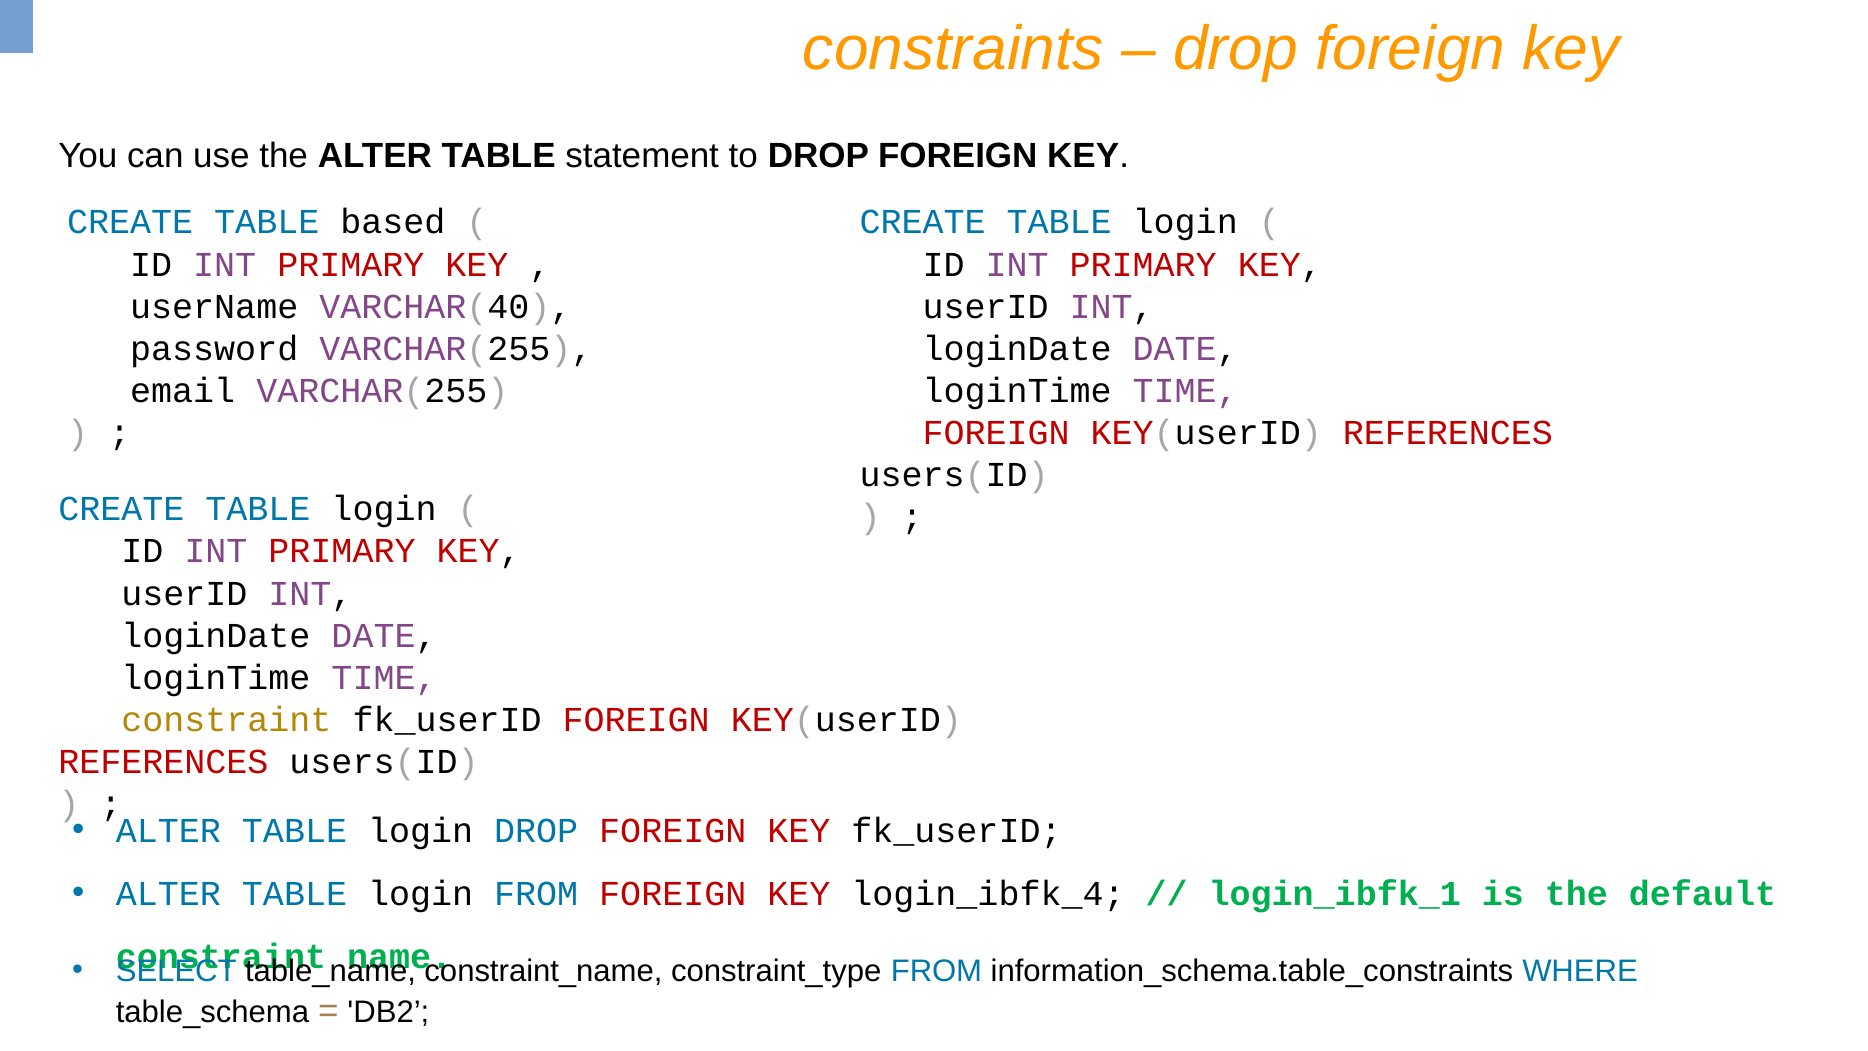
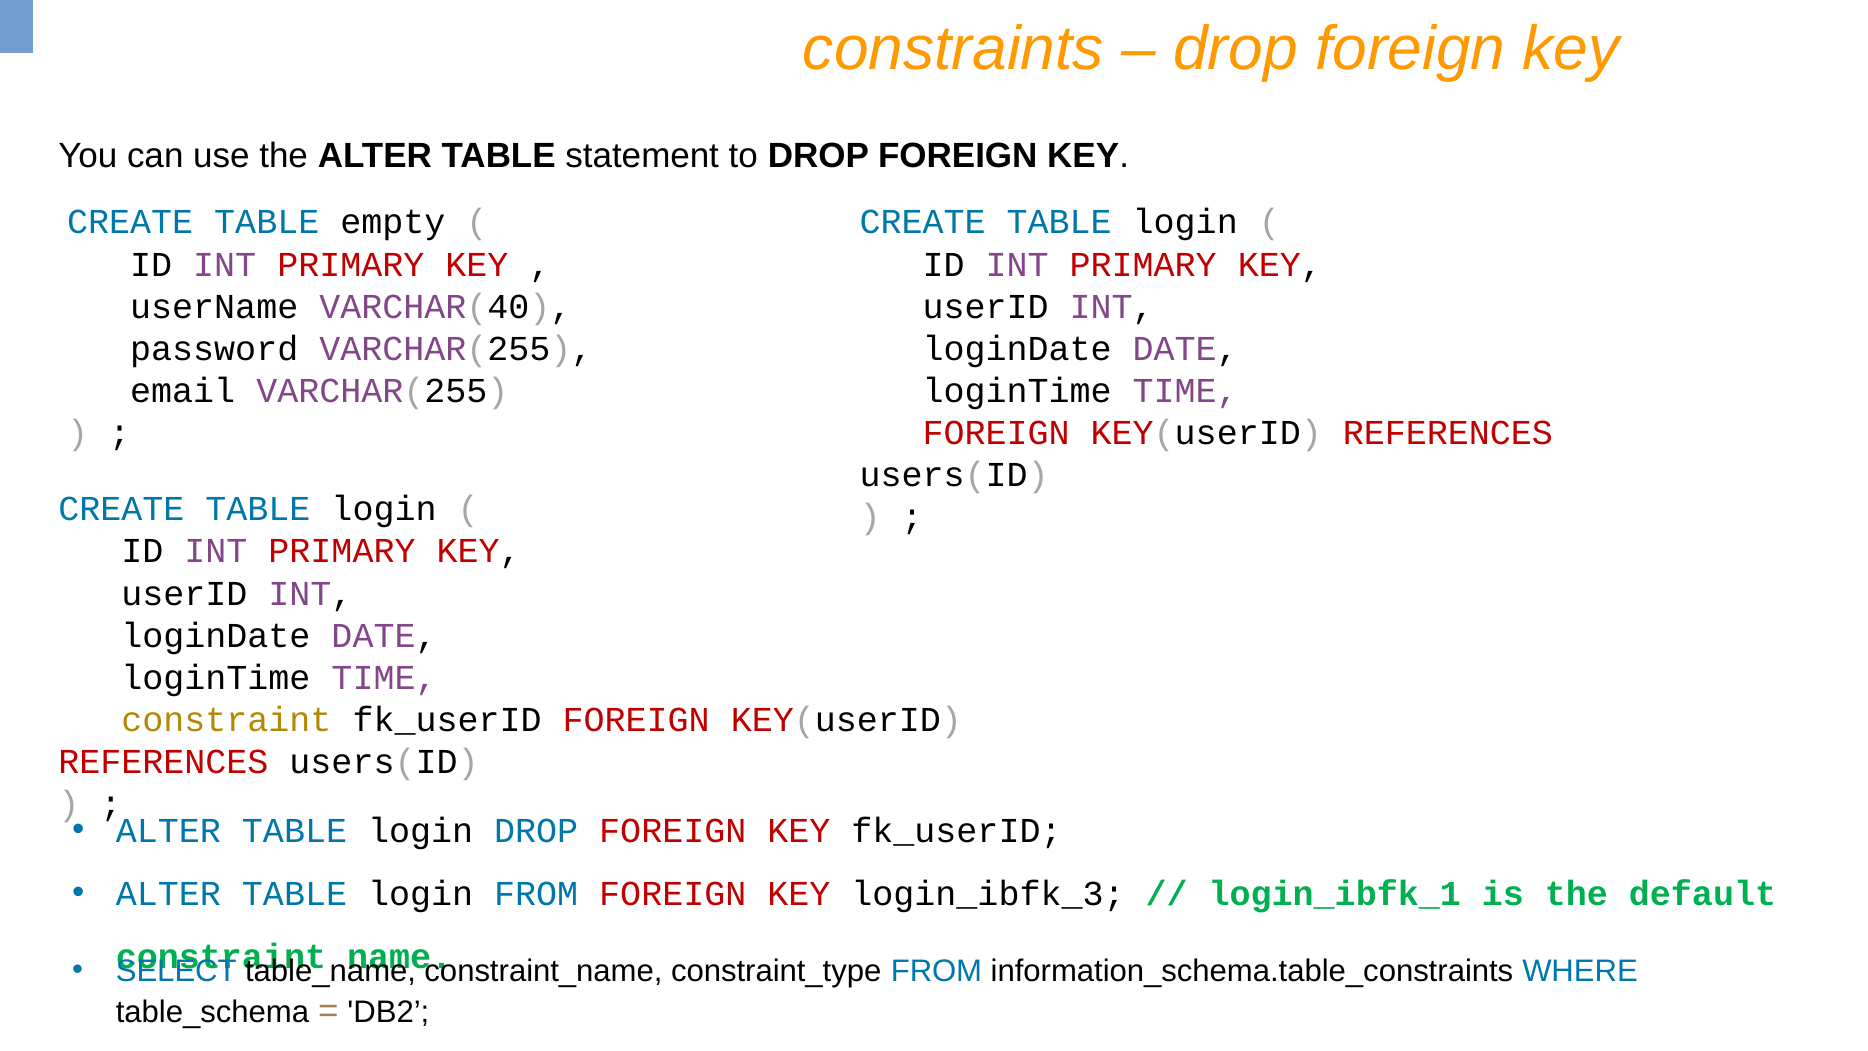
based: based -> empty (393, 222)
login_ibfk_4: login_ibfk_4 -> login_ibfk_3 (988, 894)
